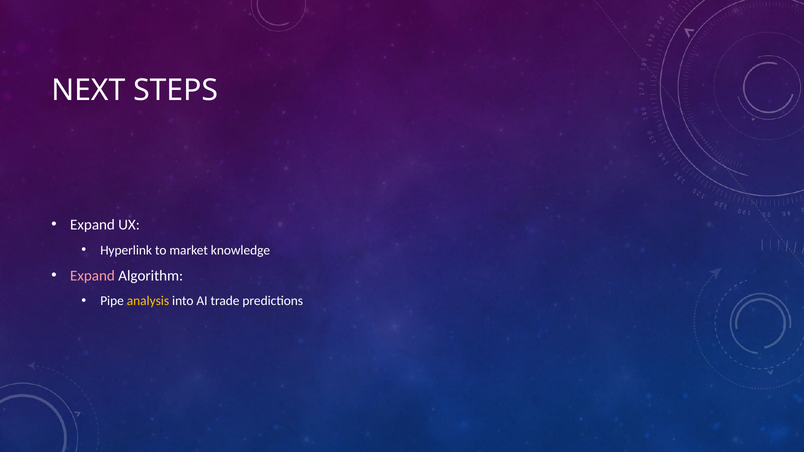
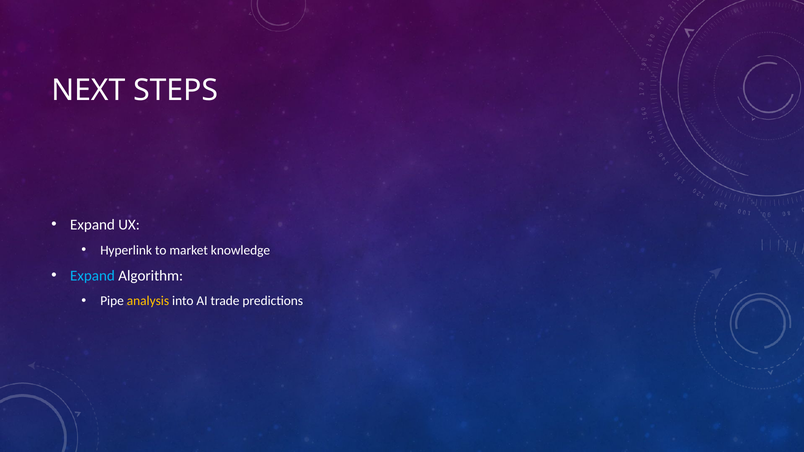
Expand colour: pink -> light blue (93, 276)
